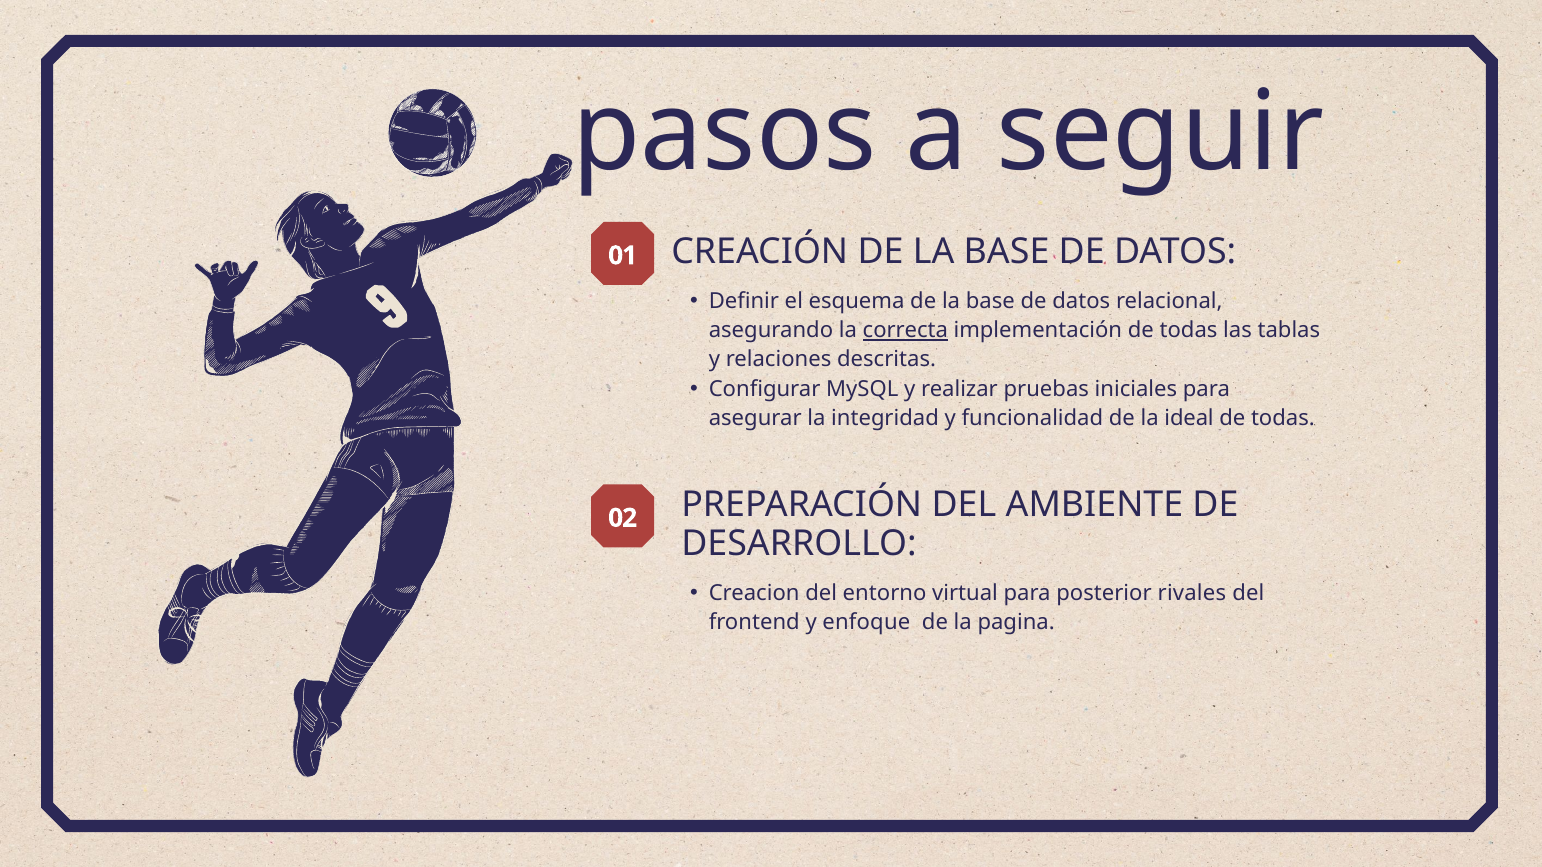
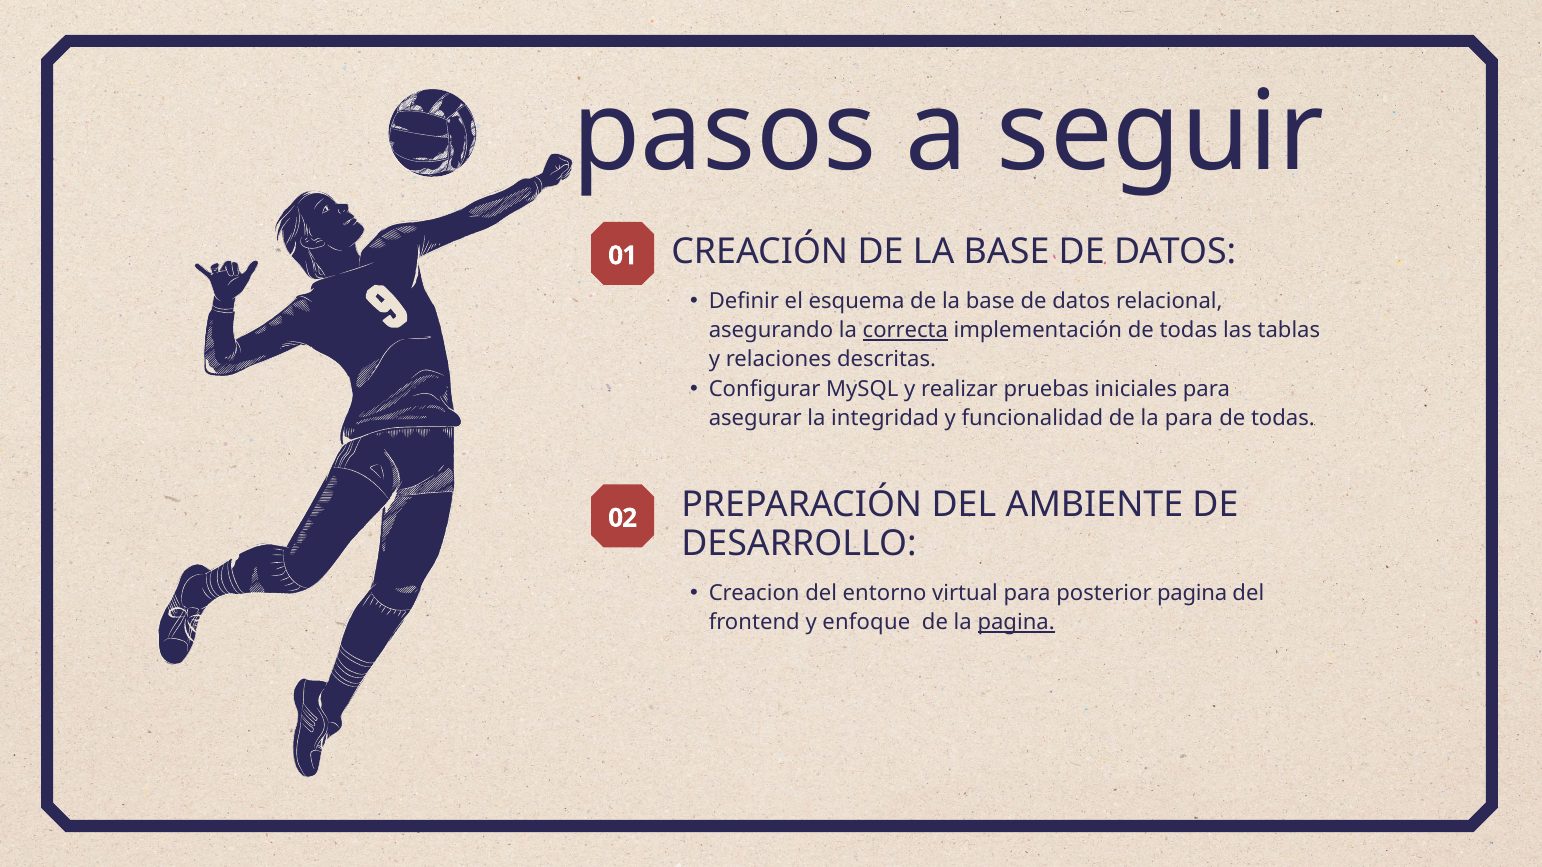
la ideal: ideal -> para (1189, 419)
posterior rivales: rivales -> pagina (1192, 593)
pagina underline: none -> present (1016, 623)
